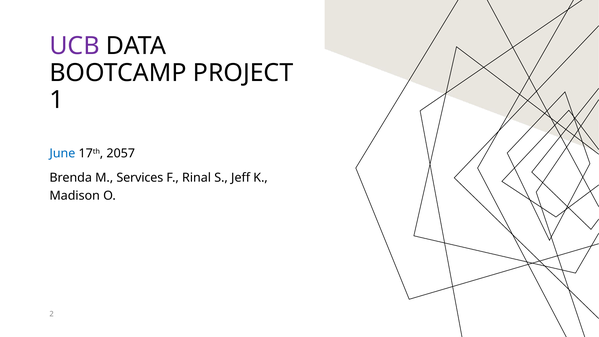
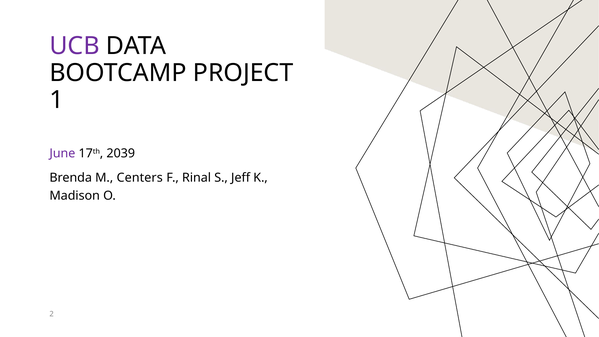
June colour: blue -> purple (62, 153)
2057: 2057 -> 2039 (121, 153)
Services: Services -> Centers (140, 178)
